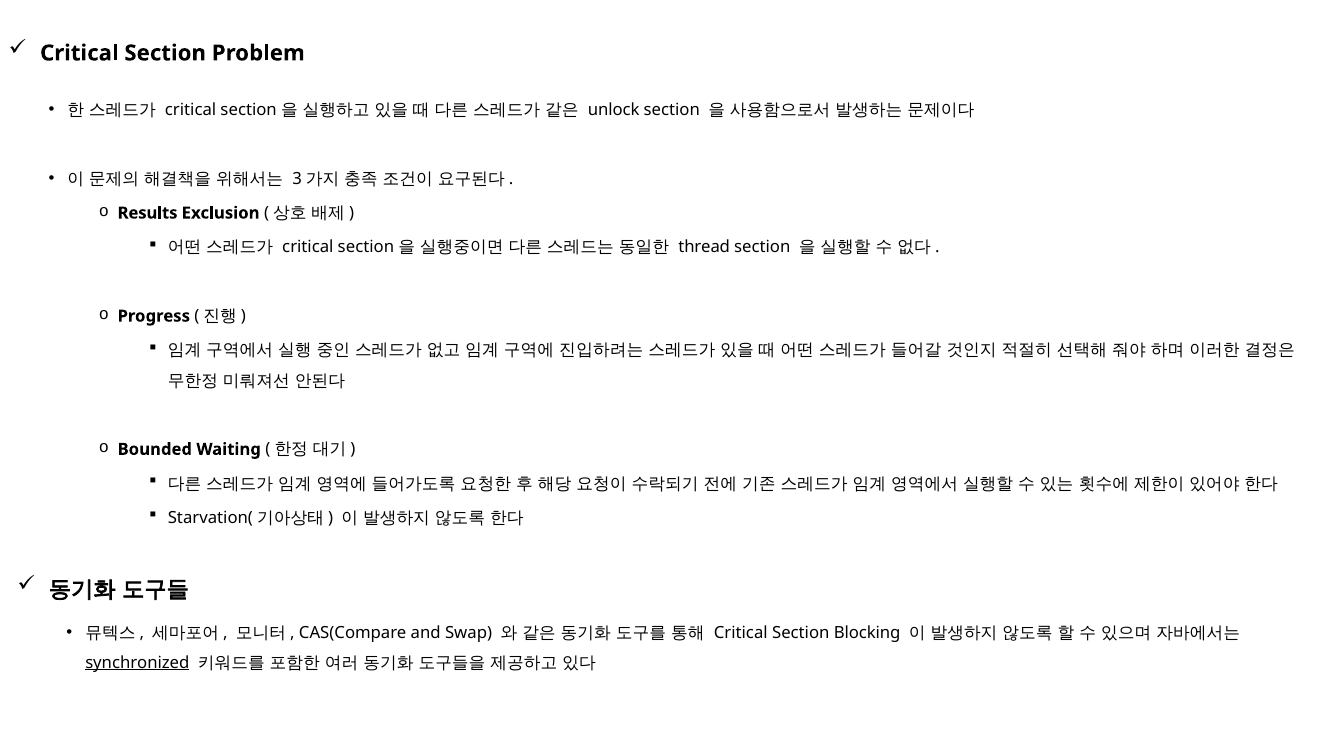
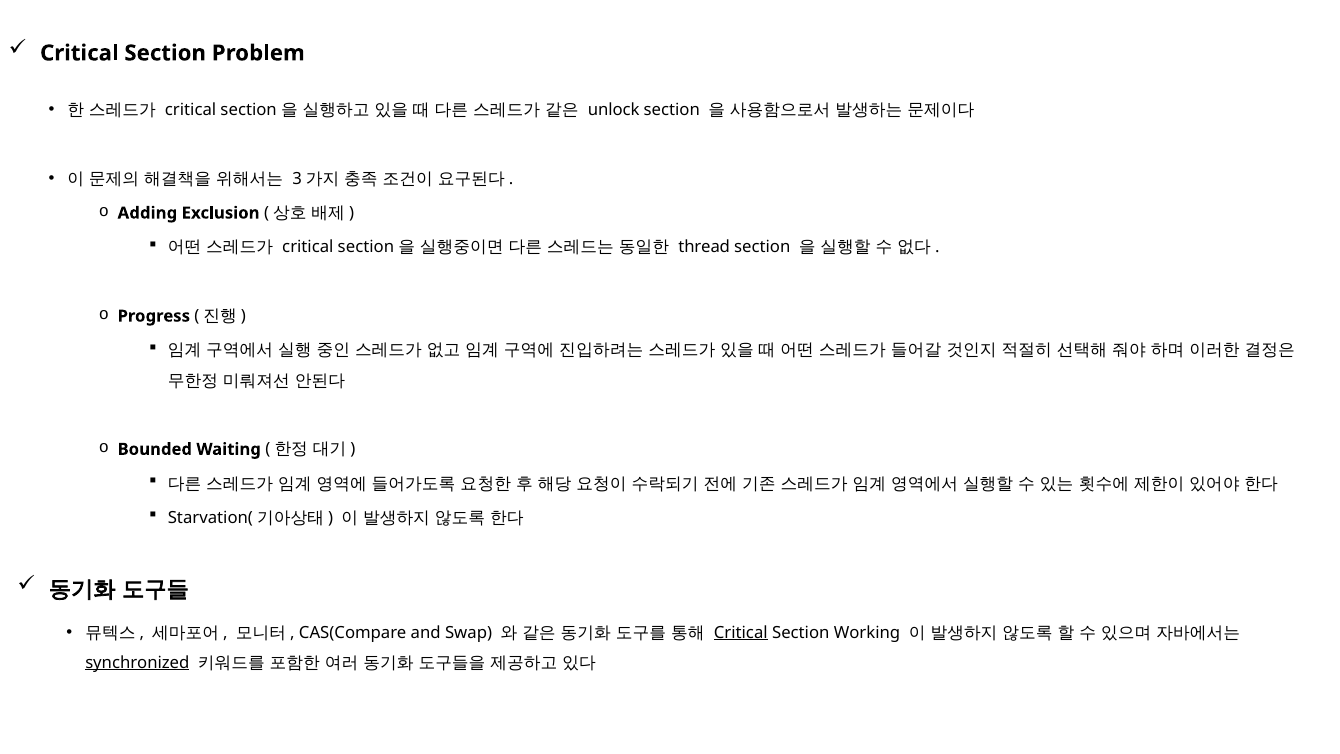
Results: Results -> Adding (147, 213)
Critical underline: none -> present (741, 632)
Blocking: Blocking -> Working (867, 632)
